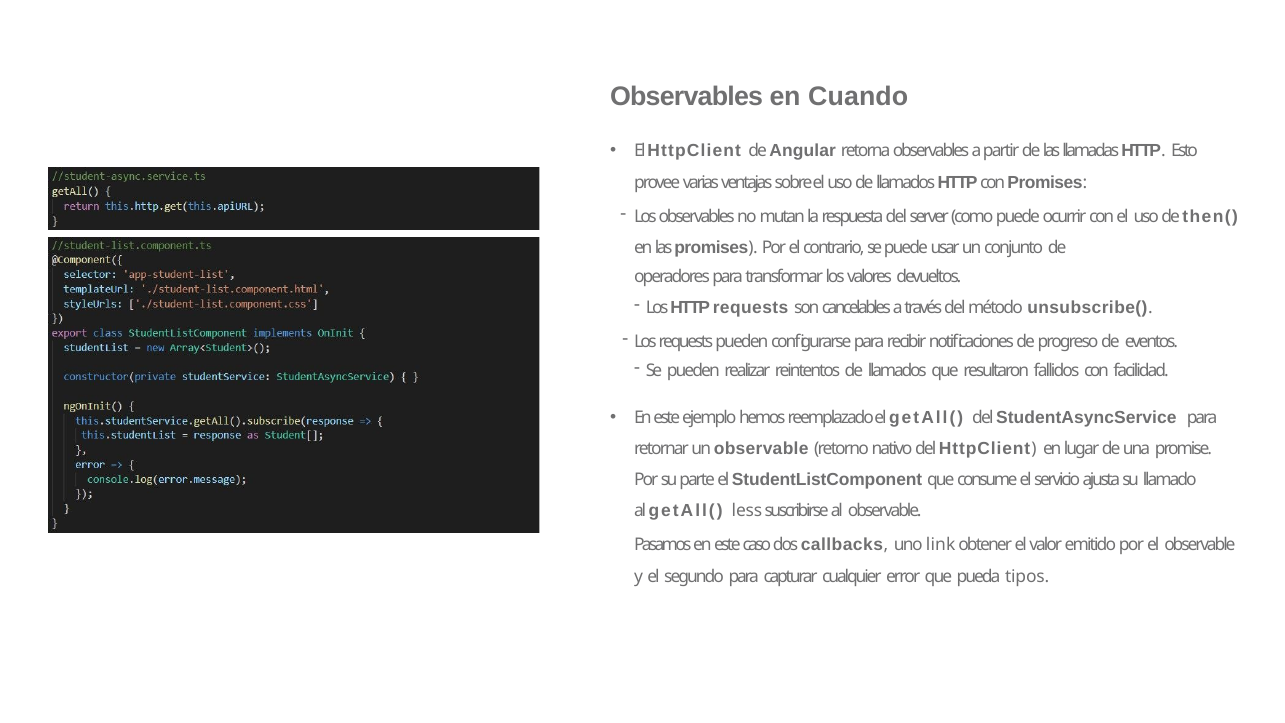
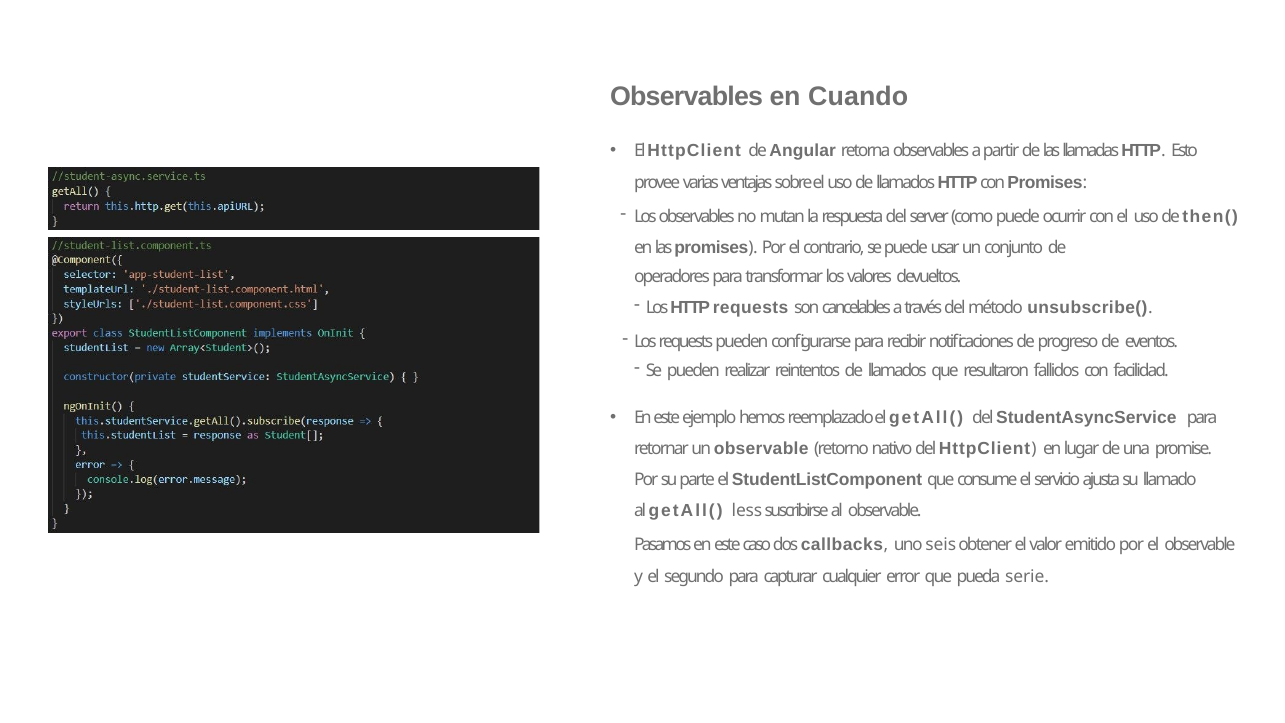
link: link -> seis (941, 545)
tipos: tipos -> serie (1027, 576)
